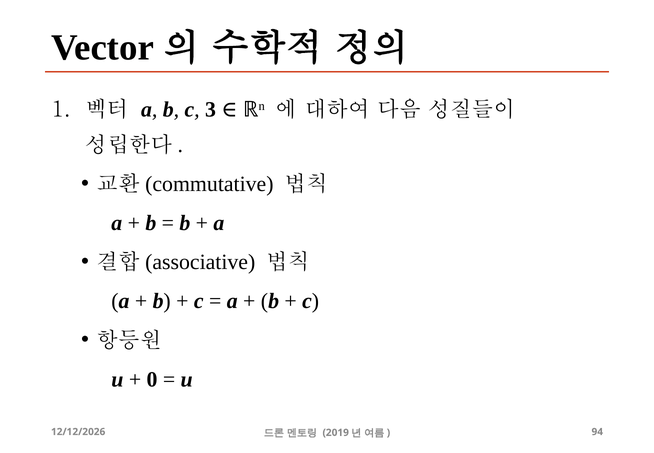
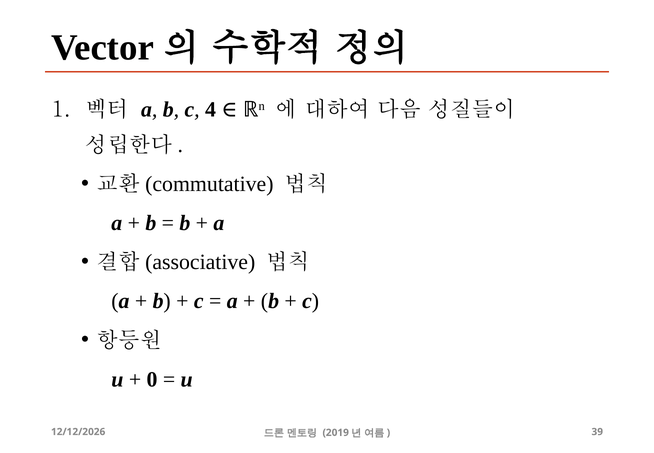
3: 3 -> 4 (211, 110)
94: 94 -> 39 (597, 432)
